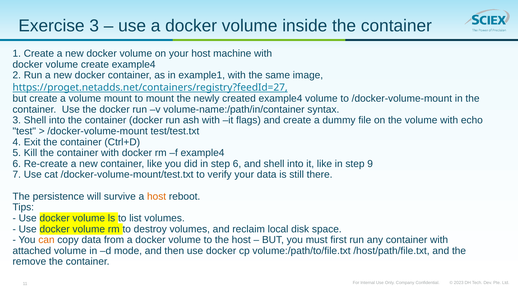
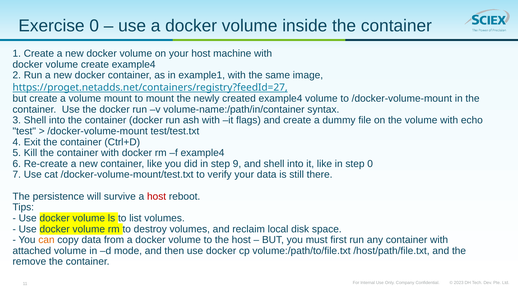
Exercise 3: 3 -> 0 (94, 26)
step 6: 6 -> 9 (237, 164)
step 9: 9 -> 0 (370, 164)
host colour: orange -> red (157, 197)
